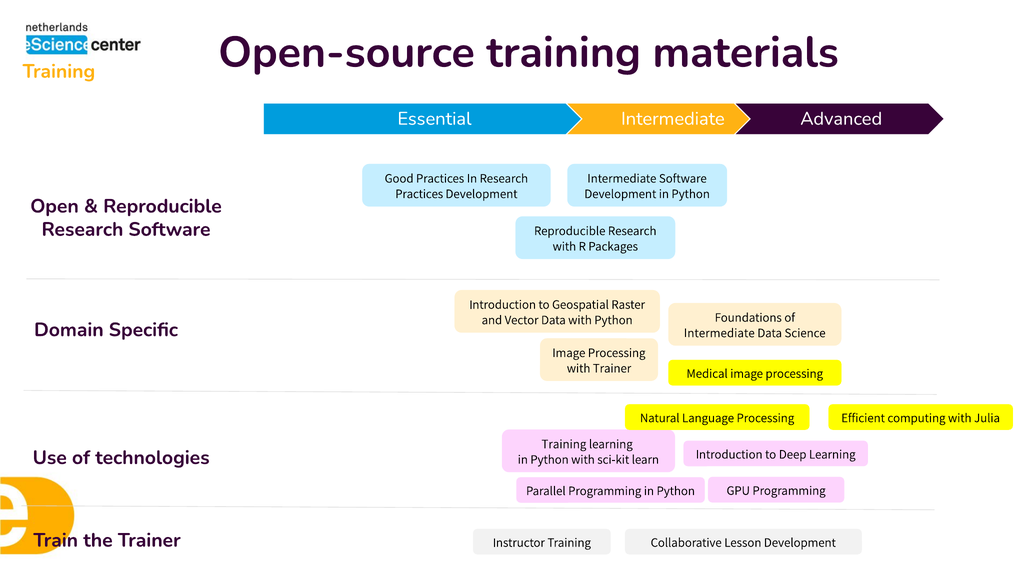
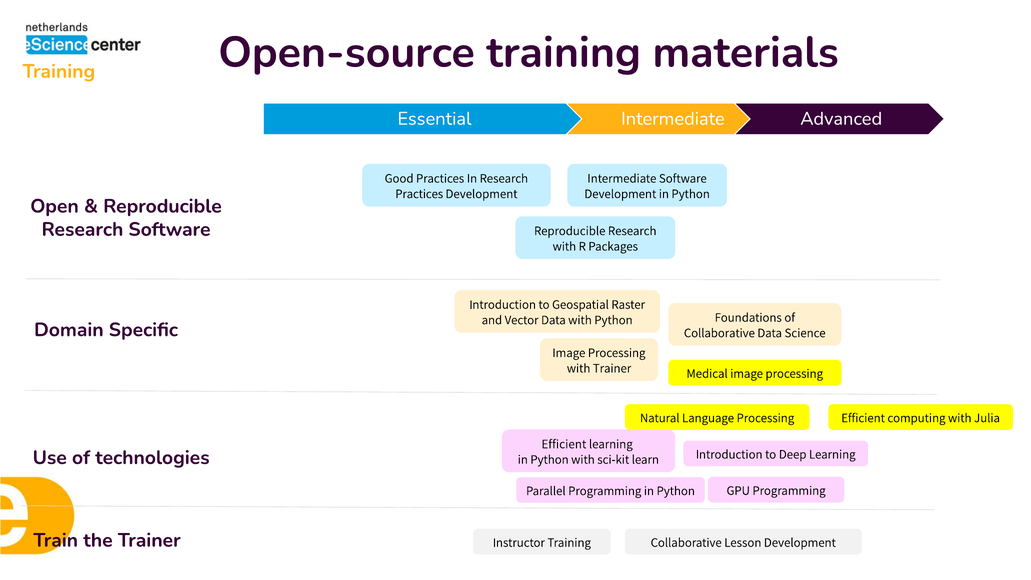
Intermediate: Intermediate -> Collaborative (719, 333)
Training: Training -> Efficient (564, 444)
